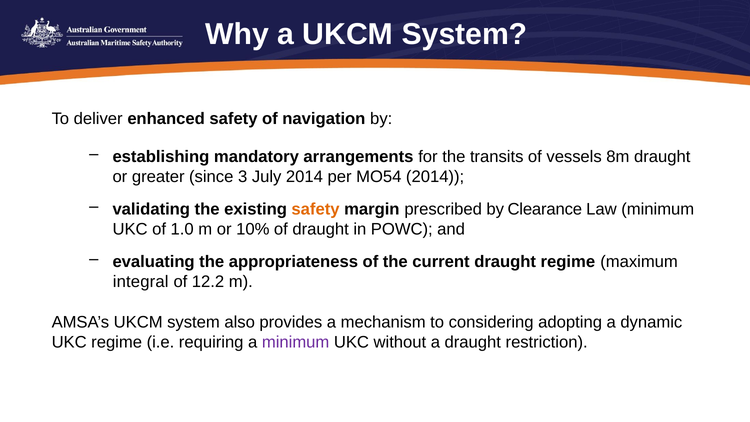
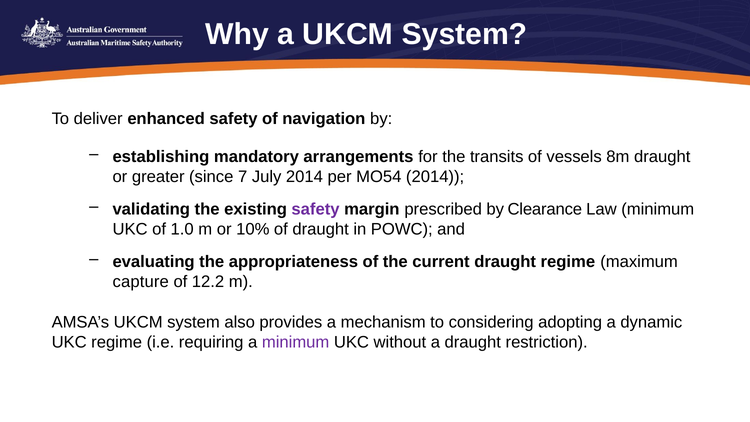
3: 3 -> 7 (243, 177)
safety colour: orange -> purple (316, 209)
integral: integral -> capture (141, 282)
